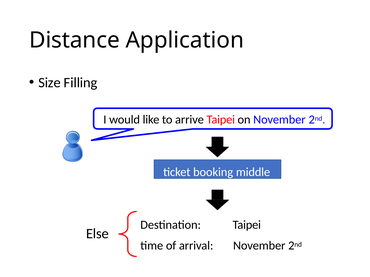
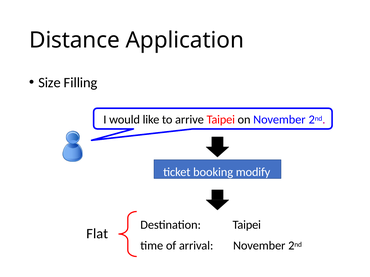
middle: middle -> modify (253, 172)
Else: Else -> Flat (97, 234)
